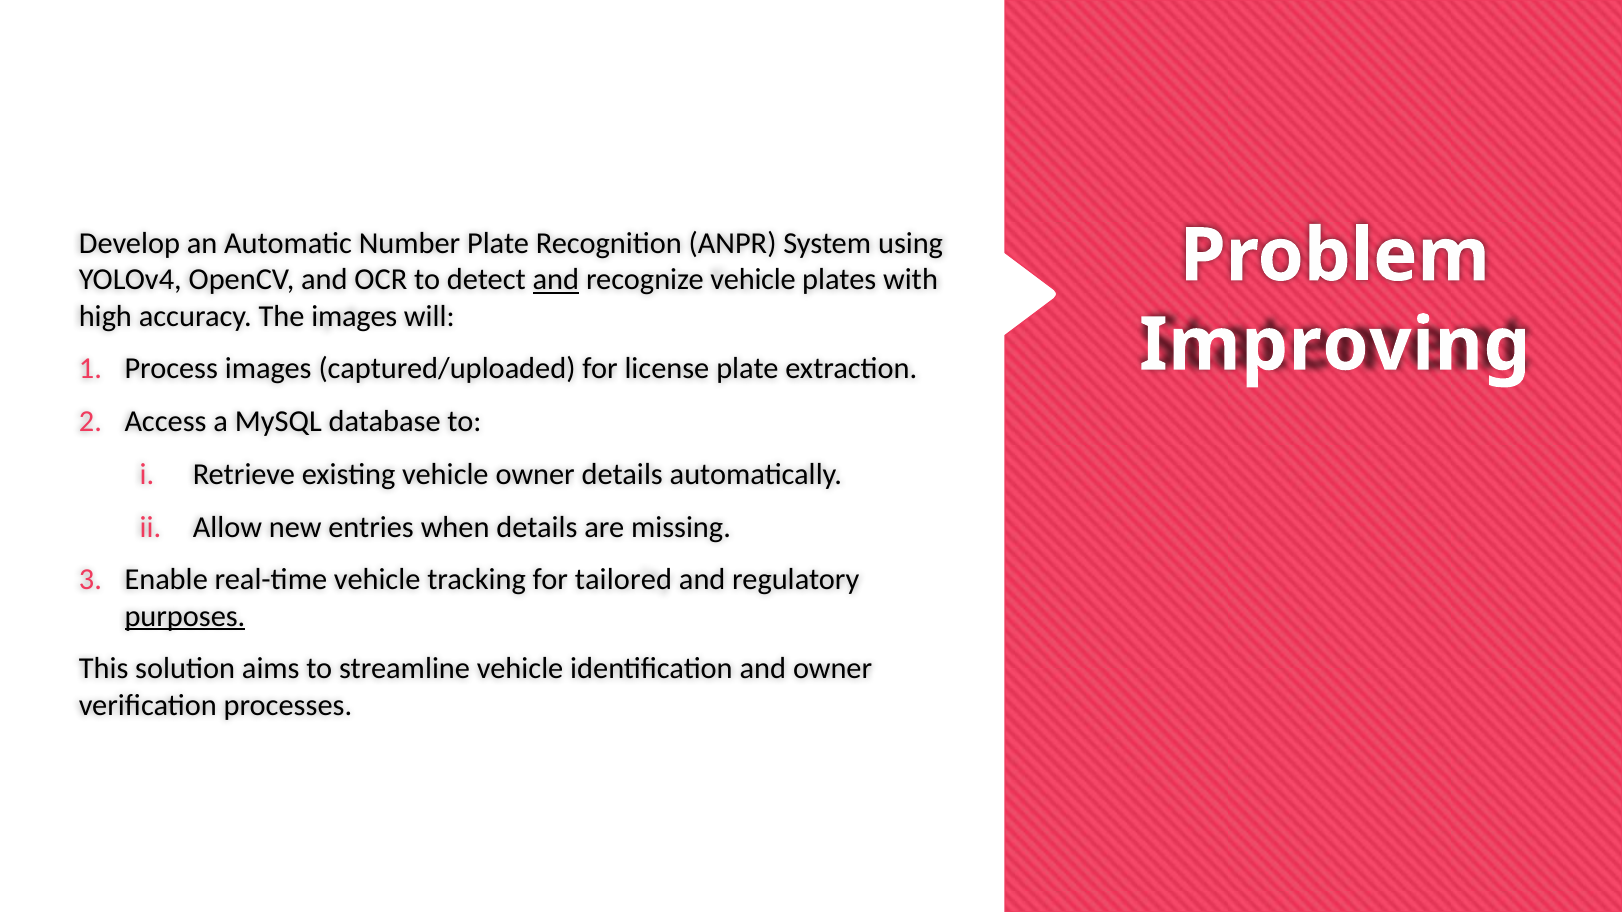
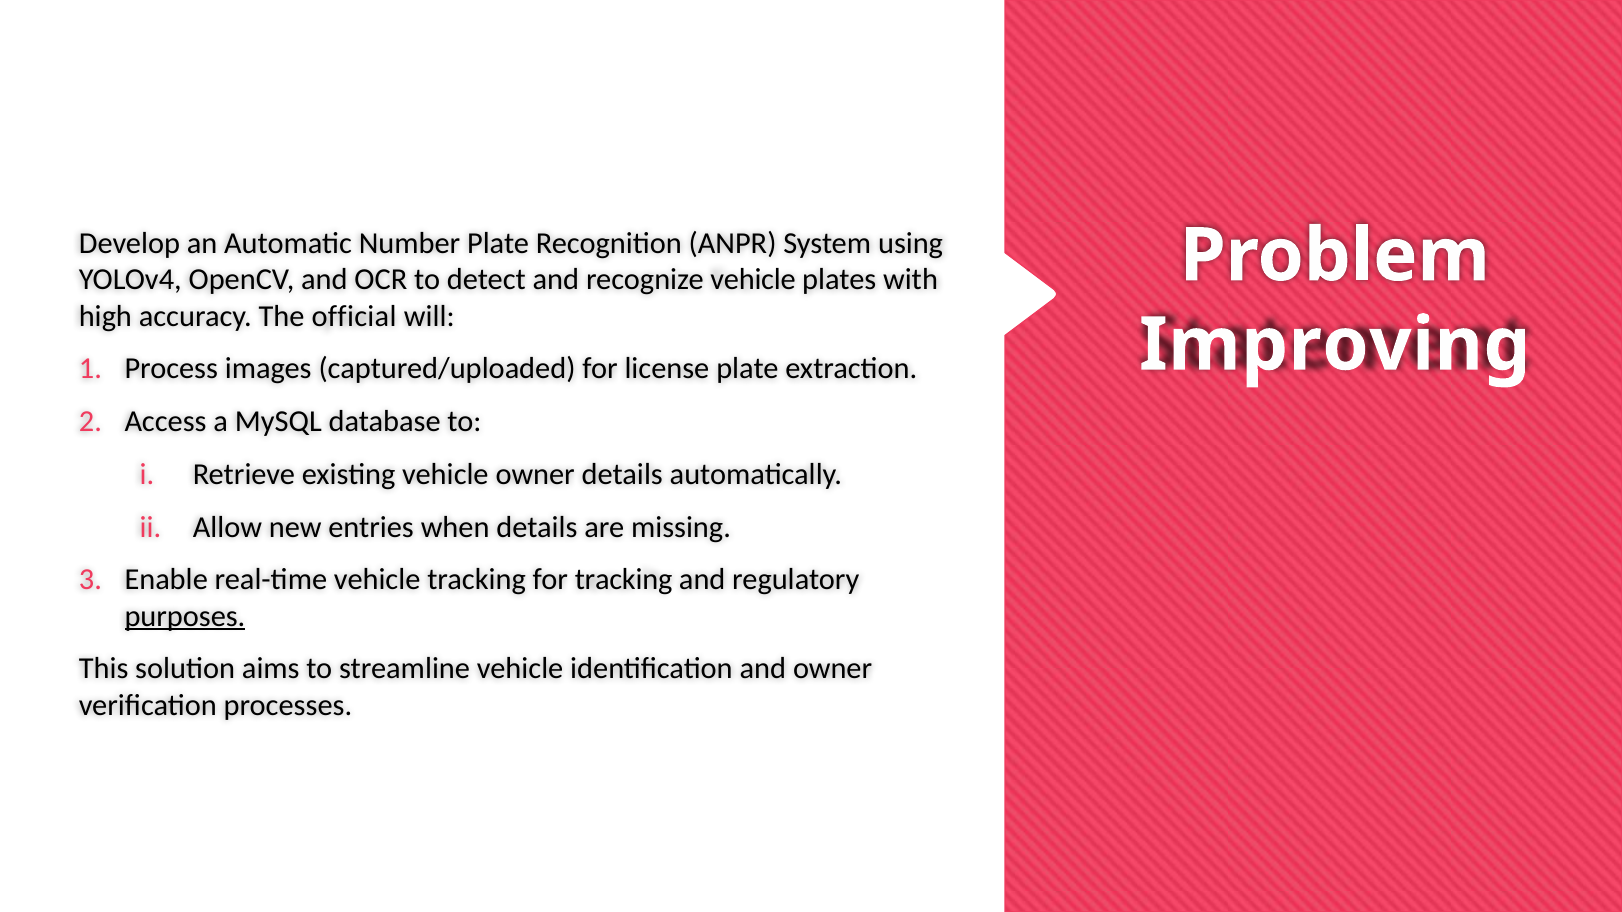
and underline: present -> none (556, 280)
The images: images -> official (354, 316)
for tailored: tailored -> tracking (624, 580)
